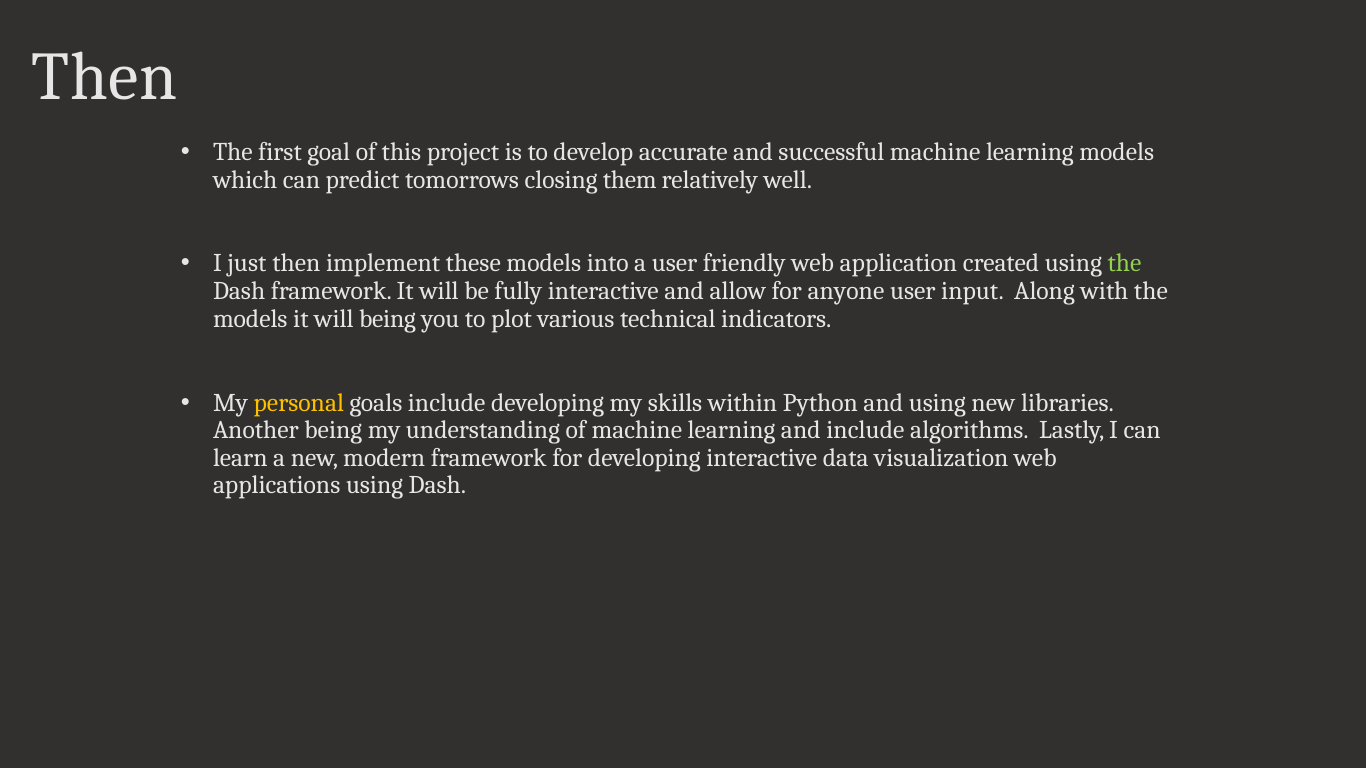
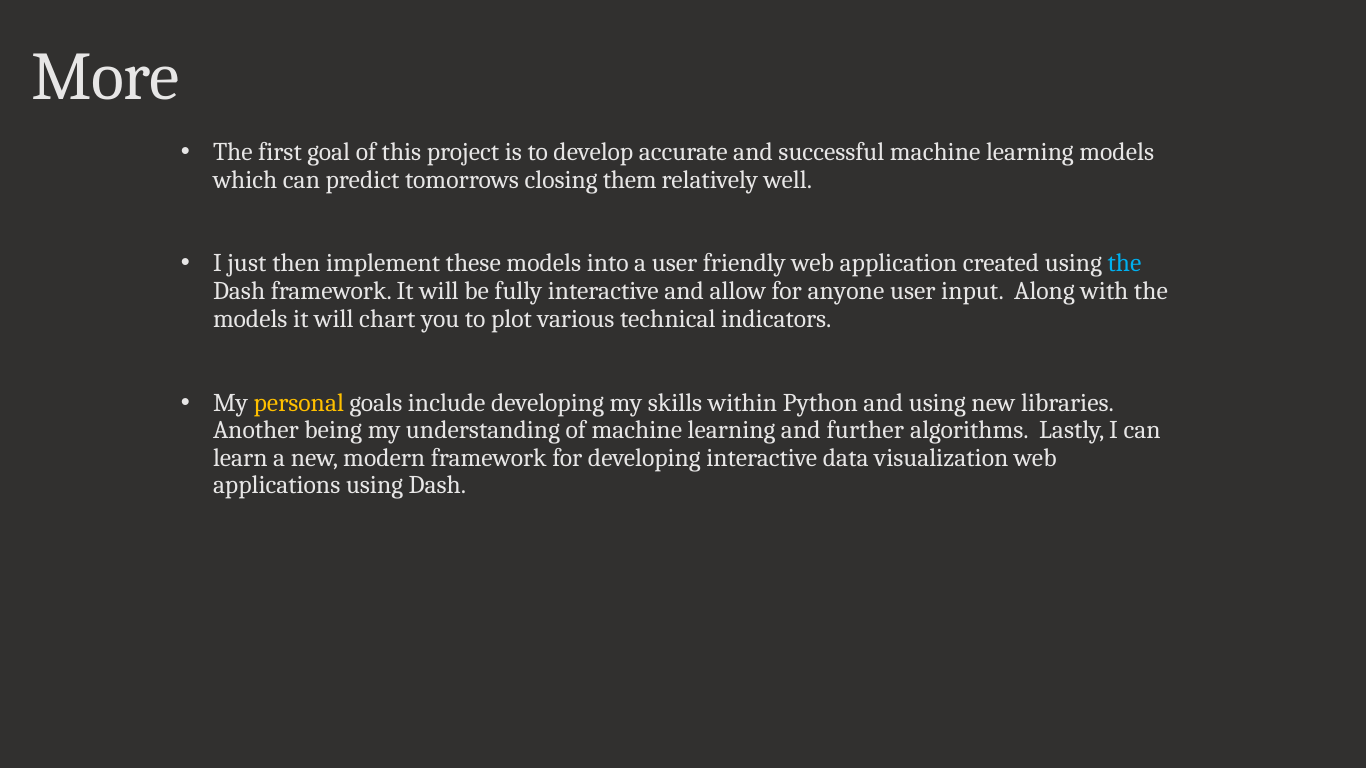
Then: Then -> More (105, 77)
the colour: light green -> light blue (1125, 264)
will being: being -> chart (387, 319)
and include: include -> further (865, 430)
